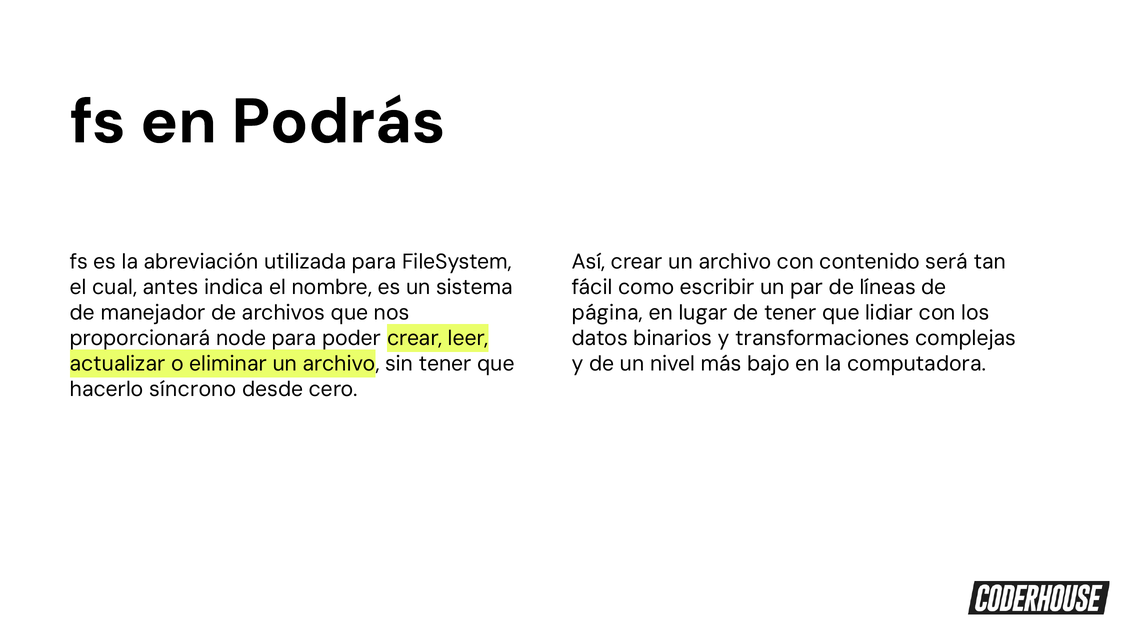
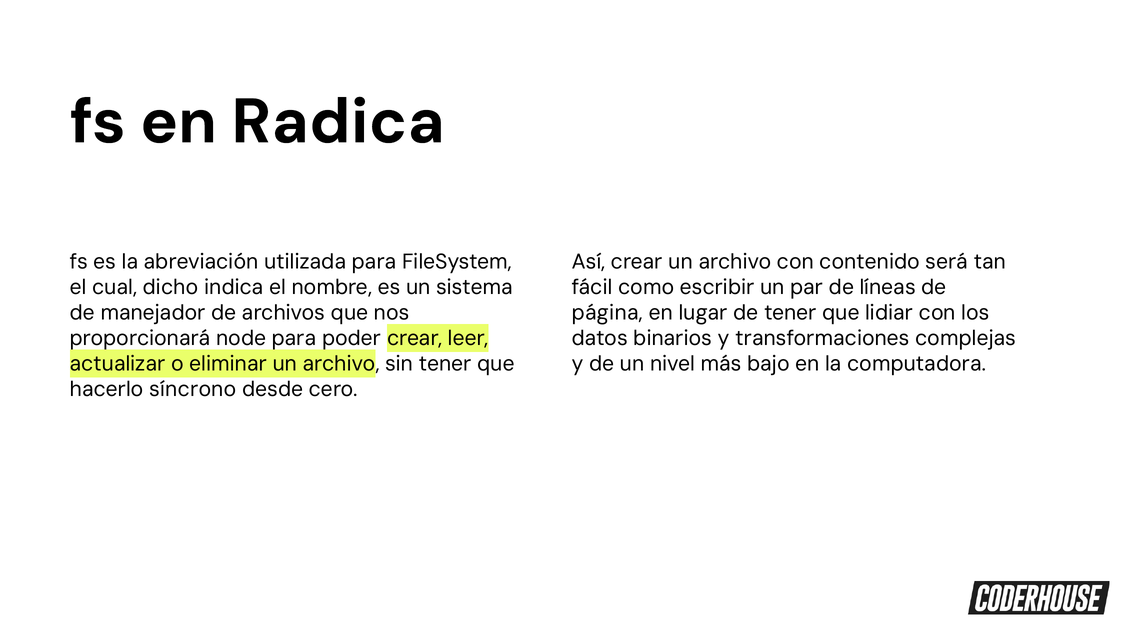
Podrás: Podrás -> Radica (338, 122)
antes: antes -> dicho (171, 287)
